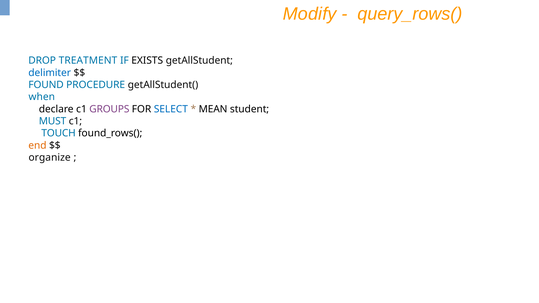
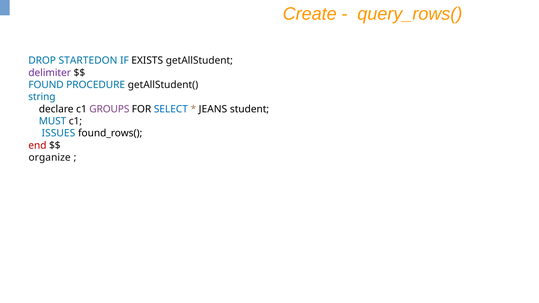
Modify: Modify -> Create (310, 14)
TREATMENT: TREATMENT -> STARTEDON (88, 61)
delimiter colour: blue -> purple (50, 73)
when: when -> string (42, 97)
MEAN: MEAN -> JEANS (213, 109)
TOUCH: TOUCH -> ISSUES (58, 133)
end colour: orange -> red (37, 146)
